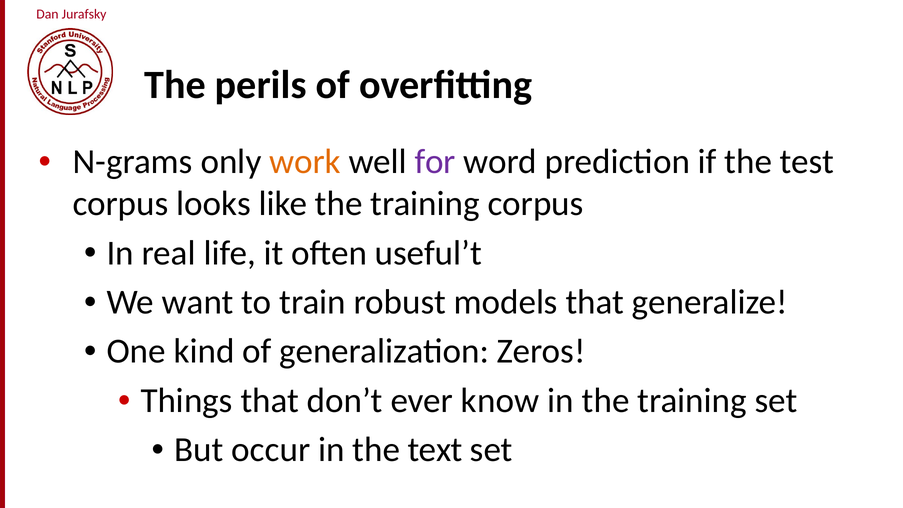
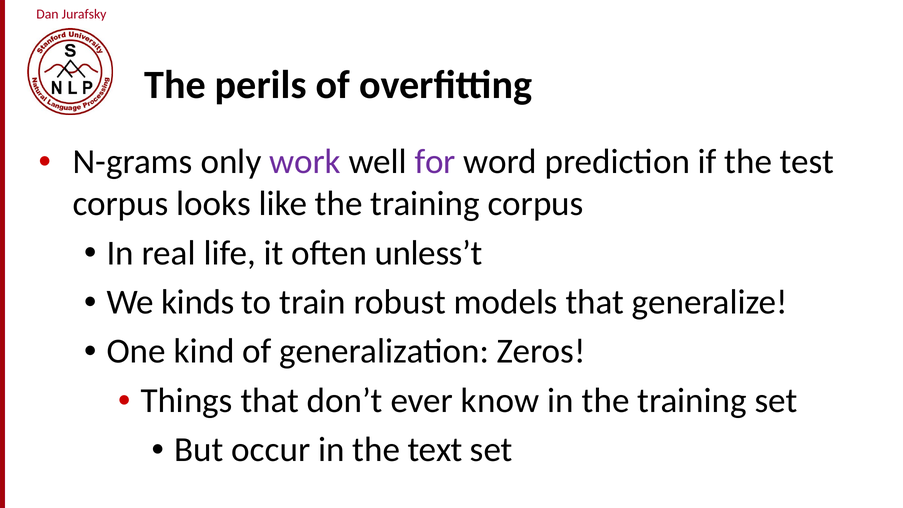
work colour: orange -> purple (305, 162)
useful’t: useful’t -> unless’t (428, 253)
want: want -> kinds (198, 302)
